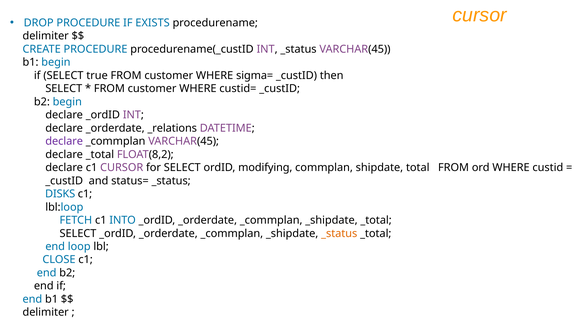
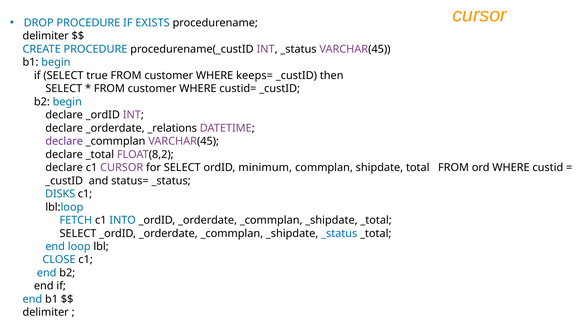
sigma=: sigma= -> keeps= (255, 75)
modifying: modifying -> minimum (265, 167)
_status colour: orange -> blue (339, 233)
